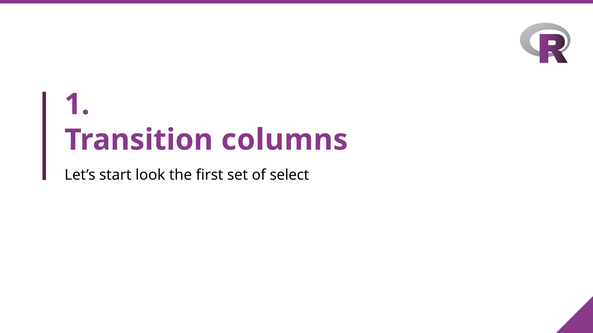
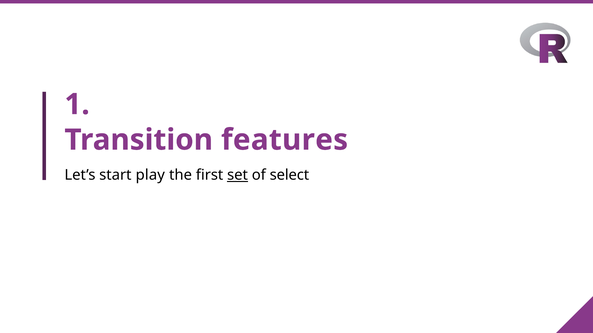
columns: columns -> features (285, 140)
look: look -> play (150, 175)
set underline: none -> present (238, 175)
